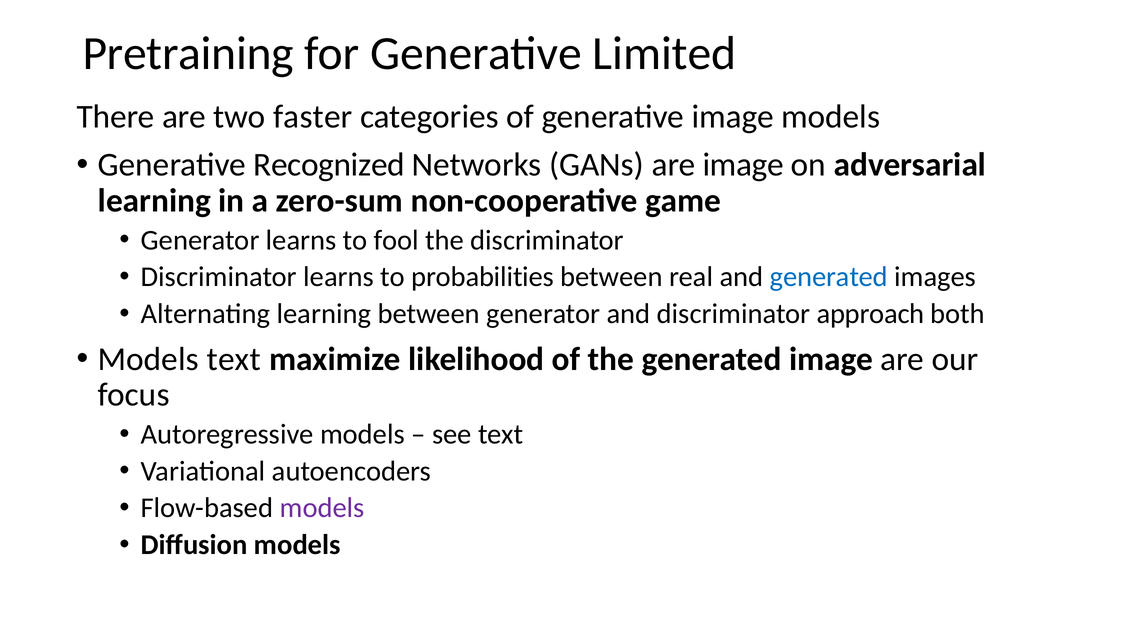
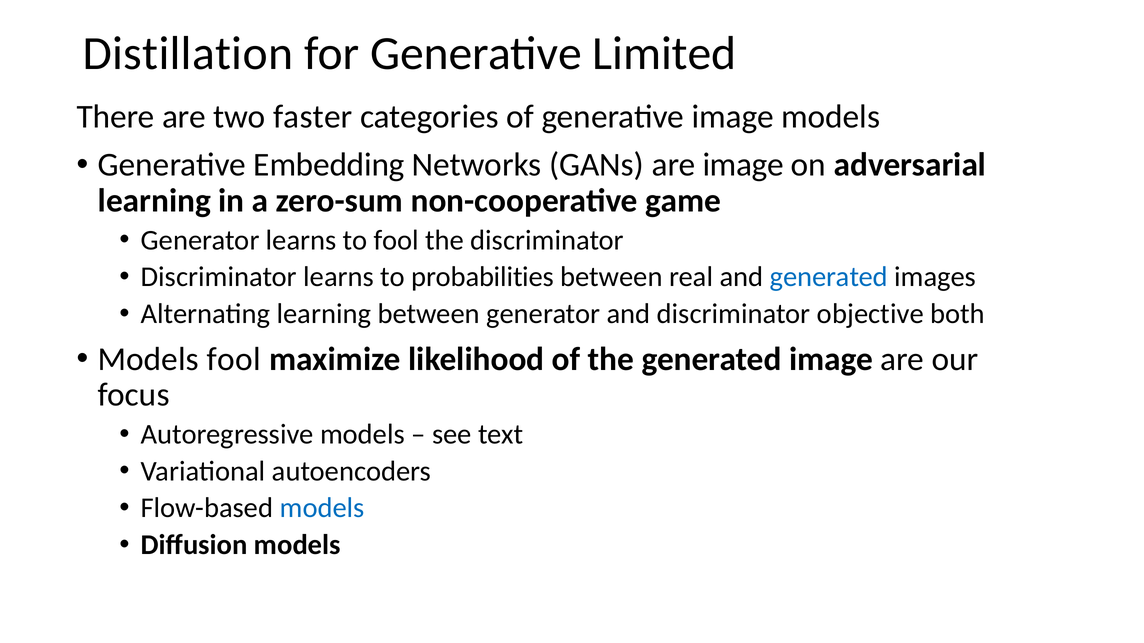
Pretraining: Pretraining -> Distillation (188, 54)
Recognized: Recognized -> Embedding (329, 165)
approach: approach -> objective (870, 314)
Models text: text -> fool (234, 359)
models colour: purple -> blue (322, 508)
